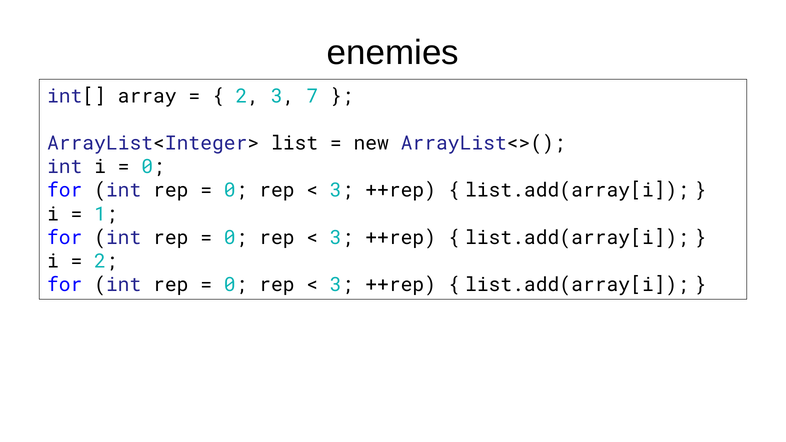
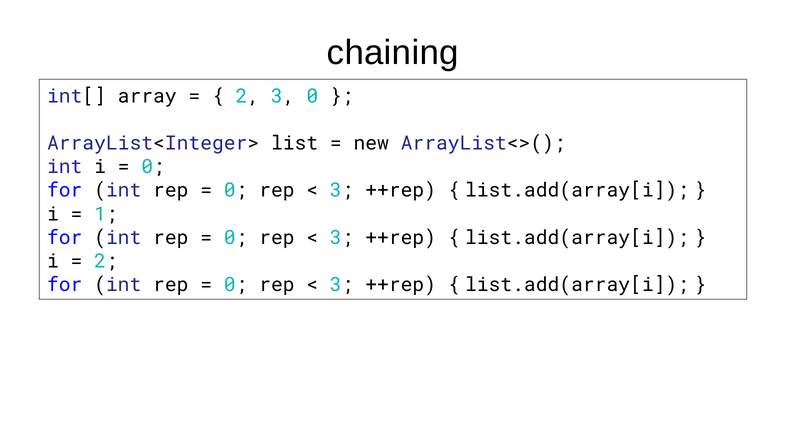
enemies: enemies -> chaining (393, 53)
3 7: 7 -> 0 (312, 96)
